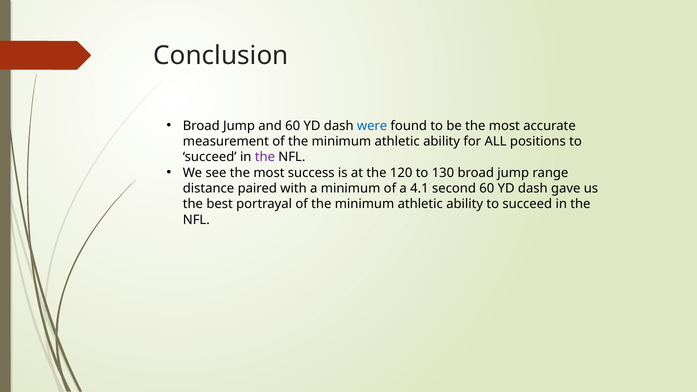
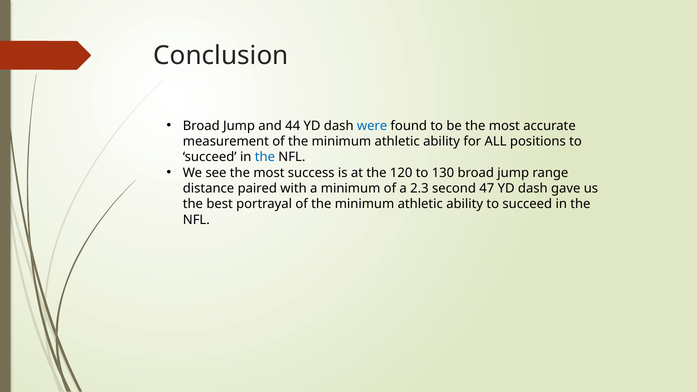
and 60: 60 -> 44 (293, 126)
the colour: purple -> blue (265, 157)
4.1: 4.1 -> 2.3 (419, 188)
second 60: 60 -> 47 (487, 188)
